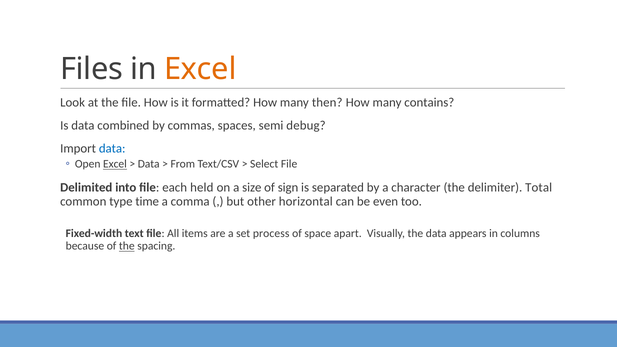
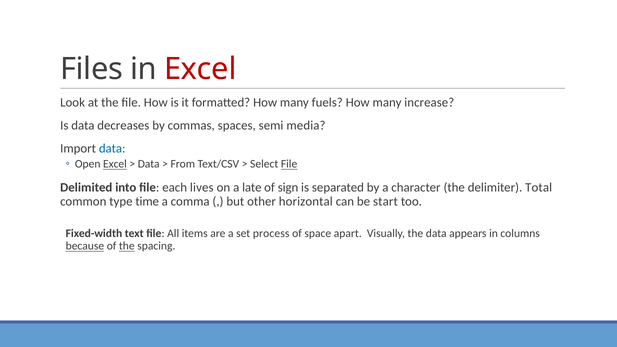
Excel colour: orange -> red (200, 69)
then: then -> fuels (327, 103)
contains: contains -> increase (429, 103)
combined: combined -> decreases (123, 126)
debug: debug -> media (306, 126)
File underline: none -> present (289, 164)
held: held -> lives (202, 188)
size: size -> late (252, 188)
even: even -> start (385, 202)
because underline: none -> present (85, 246)
